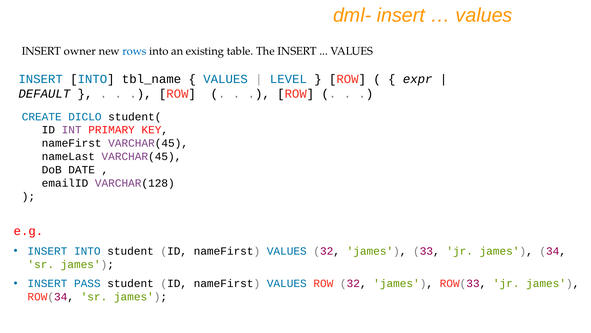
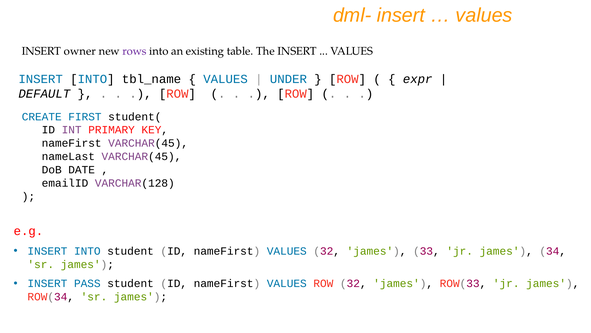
rows colour: blue -> purple (135, 51)
LEVEL: LEVEL -> UNDER (288, 79)
DICLO: DICLO -> FIRST (85, 116)
